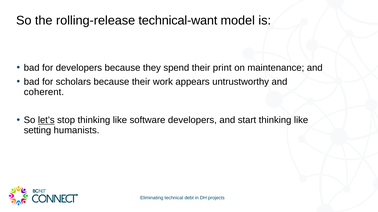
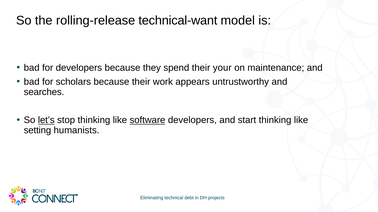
print: print -> your (222, 68)
coherent: coherent -> searches (44, 92)
software underline: none -> present (147, 120)
